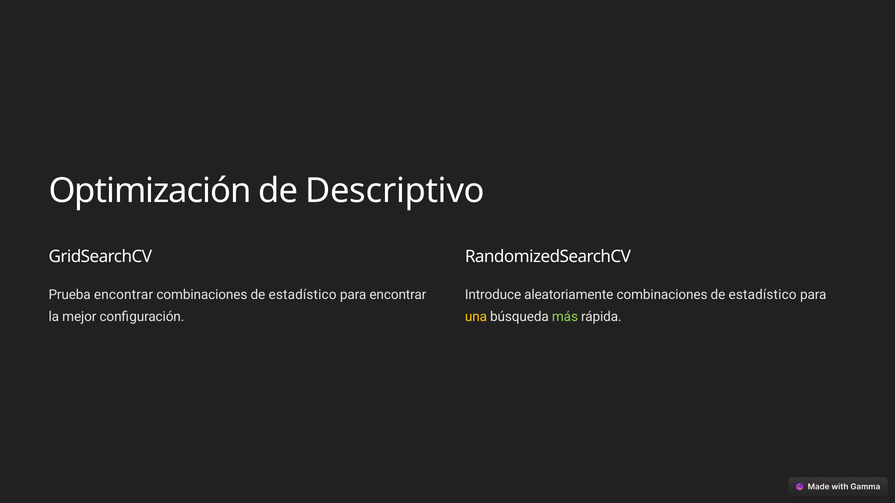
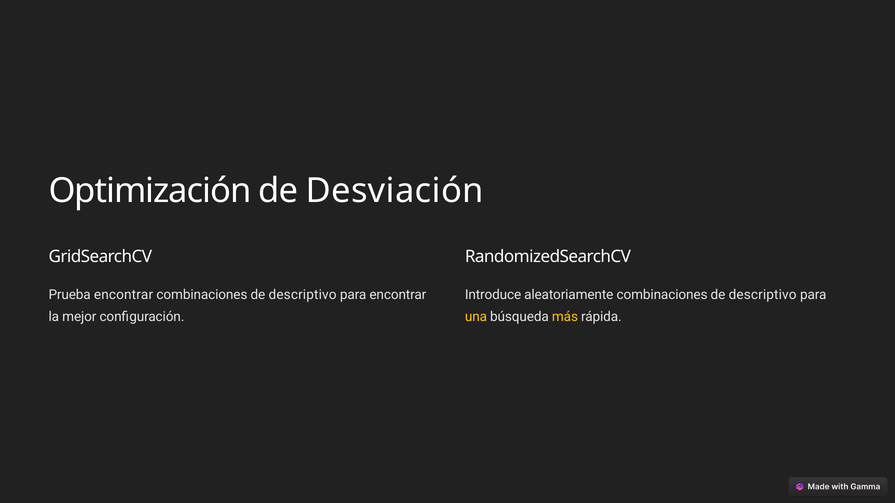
Descriptivo: Descriptivo -> Desviación (395, 191)
estadístico: estadístico -> descriptivo (303, 295)
aleatoriamente combinaciones de estadístico: estadístico -> descriptivo (763, 295)
más colour: light green -> yellow (565, 317)
